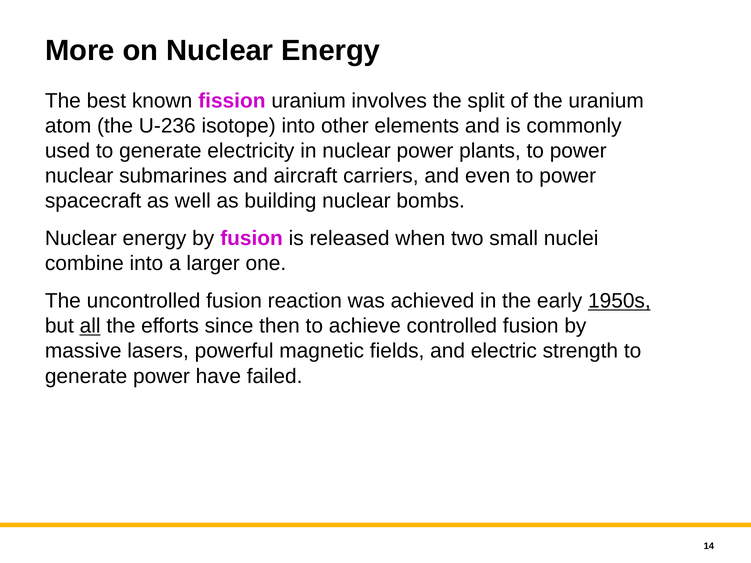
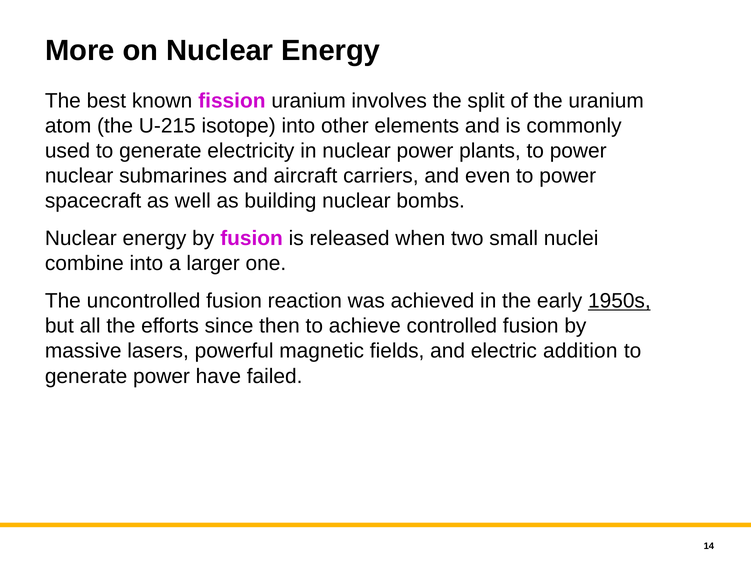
U-236: U-236 -> U-215 (167, 126)
all underline: present -> none (90, 326)
strength: strength -> addition (580, 351)
